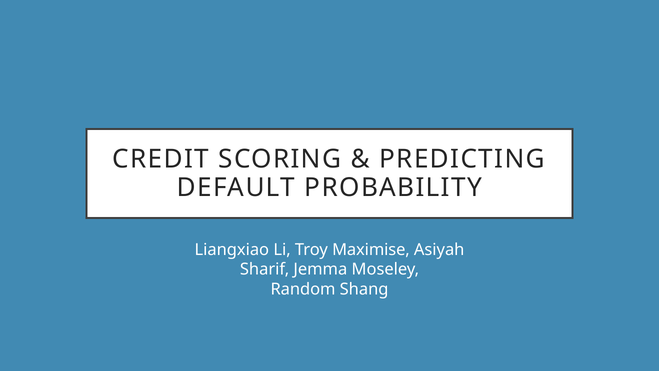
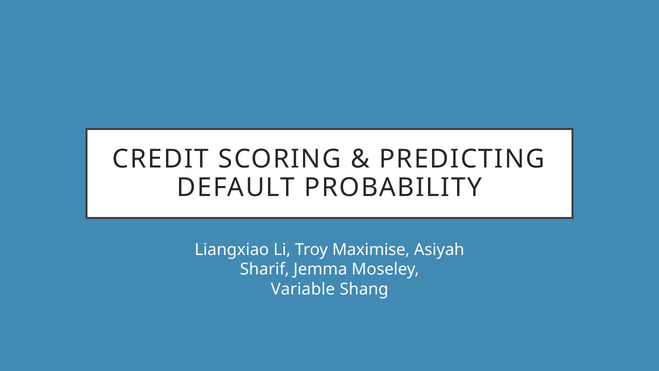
Random: Random -> Variable (303, 289)
